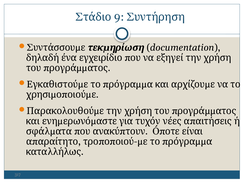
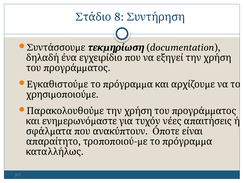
9: 9 -> 8 (119, 17)
